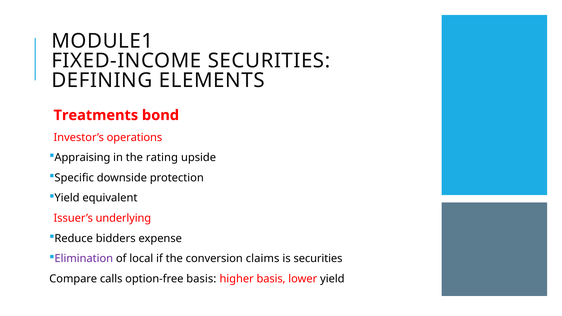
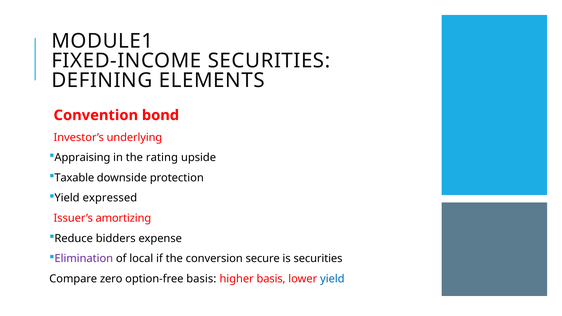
Treatments: Treatments -> Convention (96, 115)
operations: operations -> underlying (134, 137)
Specific: Specific -> Taxable (74, 178)
equivalent: equivalent -> expressed (110, 198)
underlying: underlying -> amortizing (123, 218)
claims: claims -> secure (263, 259)
calls: calls -> zero (111, 279)
yield colour: black -> blue (332, 279)
